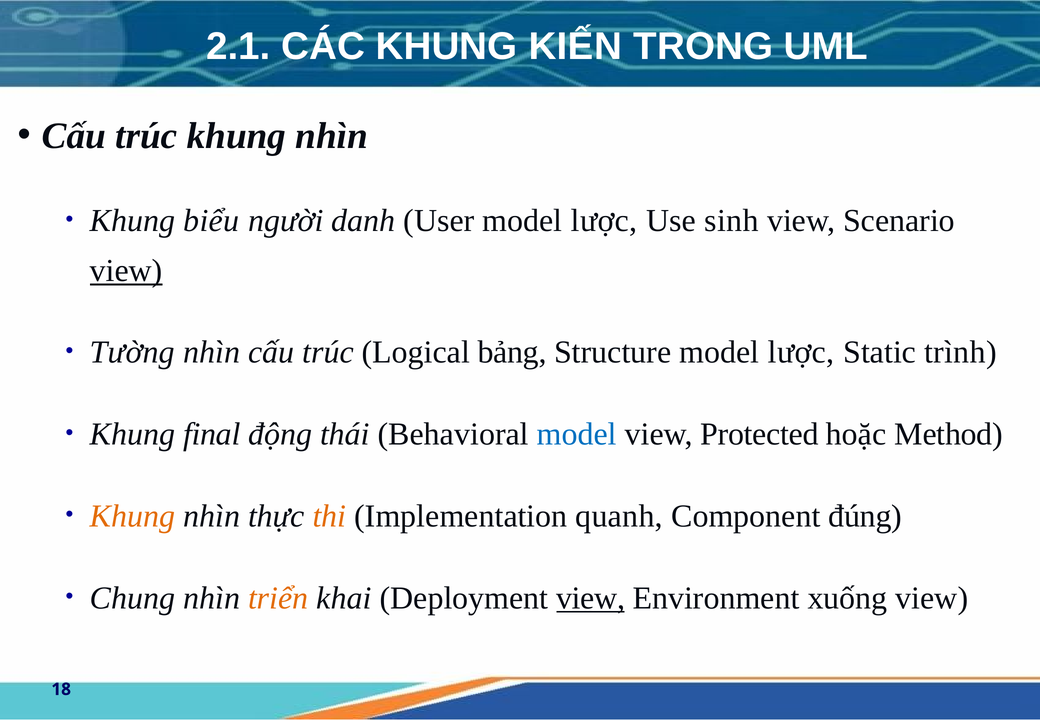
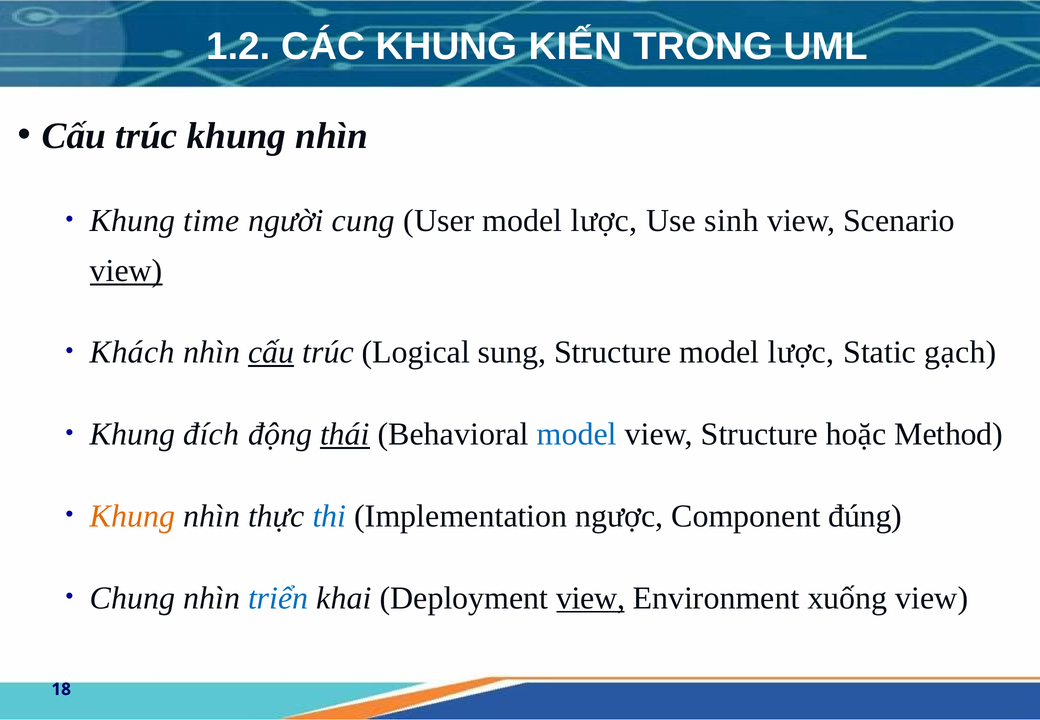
2.1: 2.1 -> 1.2 (238, 47)
biểu: biểu -> time (211, 221)
danh: danh -> cung (363, 221)
Tường: Tường -> Khách (132, 352)
cấu underline: none -> present (271, 352)
bảng: bảng -> sung (512, 352)
trình: trình -> gạch (960, 352)
final: final -> đích (211, 434)
thái underline: none -> present (345, 434)
view Protected: Protected -> Structure (759, 434)
thi colour: orange -> blue (329, 516)
quanh: quanh -> ngược (619, 516)
triển colour: orange -> blue (278, 598)
